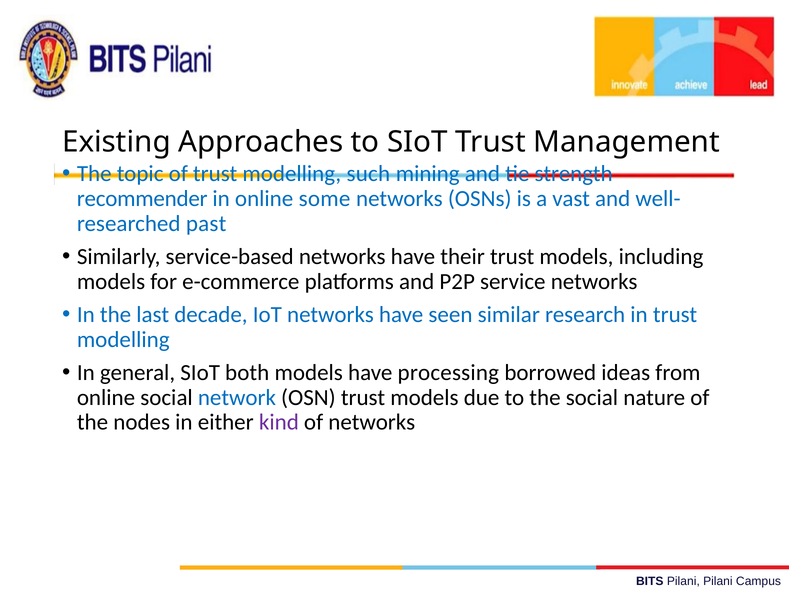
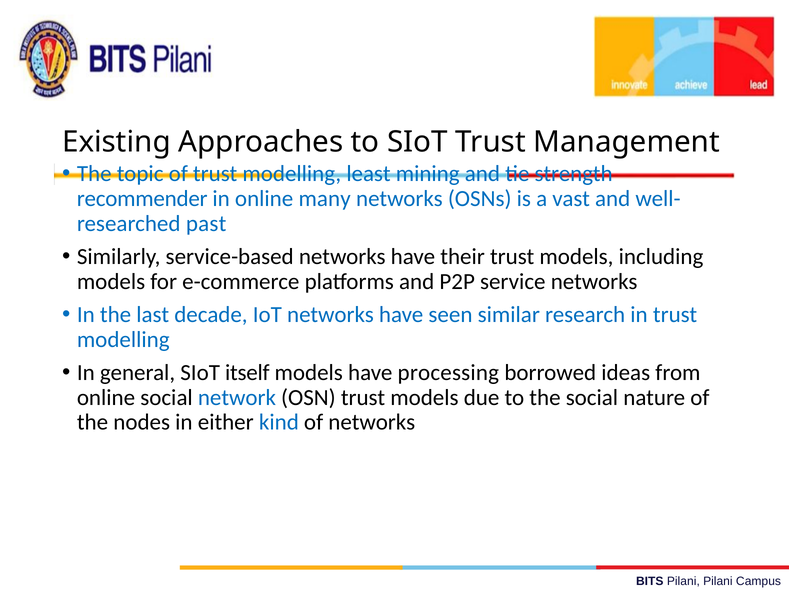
such: such -> least (369, 174)
some: some -> many (325, 199)
both: both -> itself (247, 372)
kind colour: purple -> blue (279, 422)
